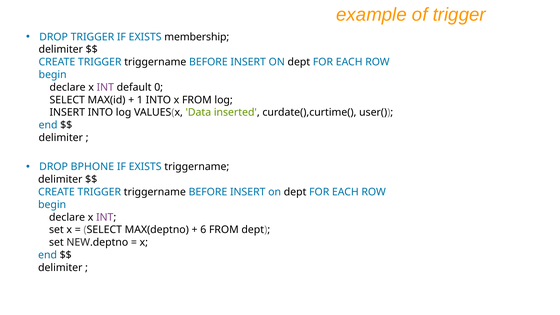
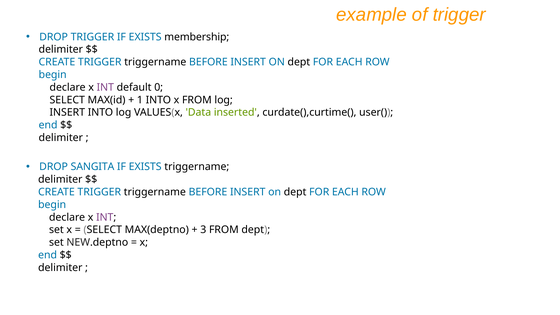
BPHONE: BPHONE -> SANGITA (93, 167)
6: 6 -> 3 (203, 230)
